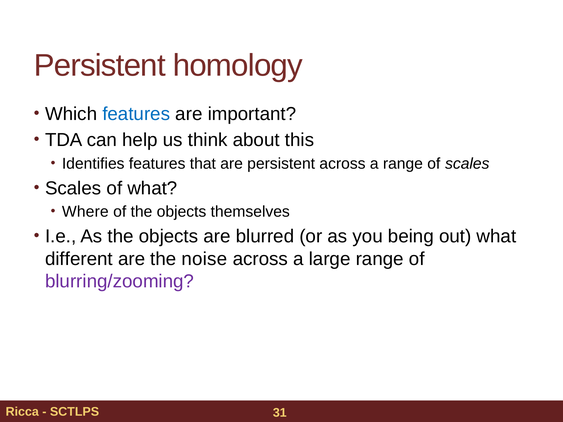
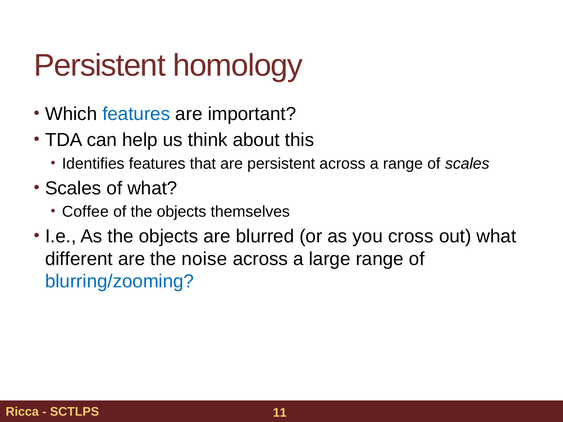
Where: Where -> Coffee (85, 212)
being: being -> cross (411, 237)
blurring/zooming colour: purple -> blue (120, 282)
31: 31 -> 11 (280, 413)
